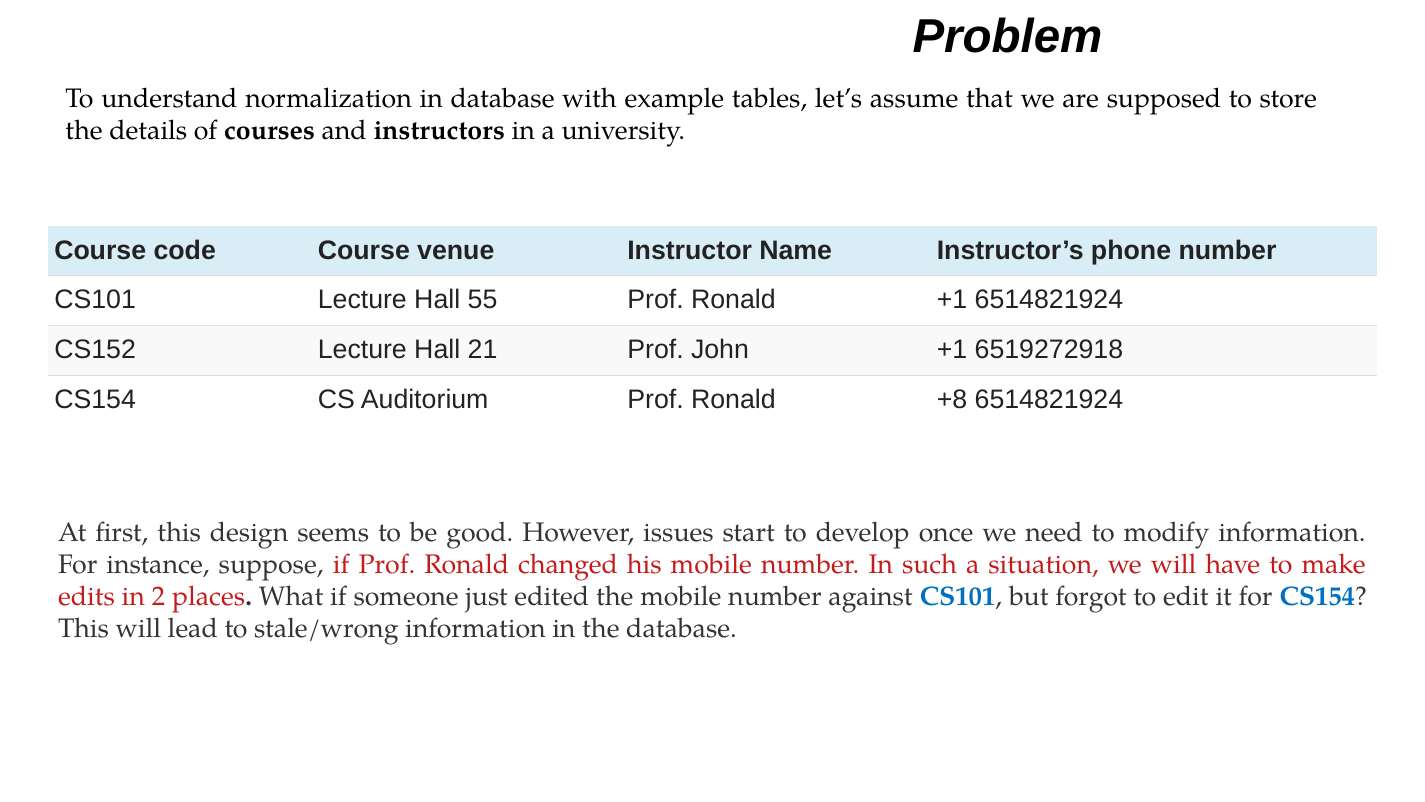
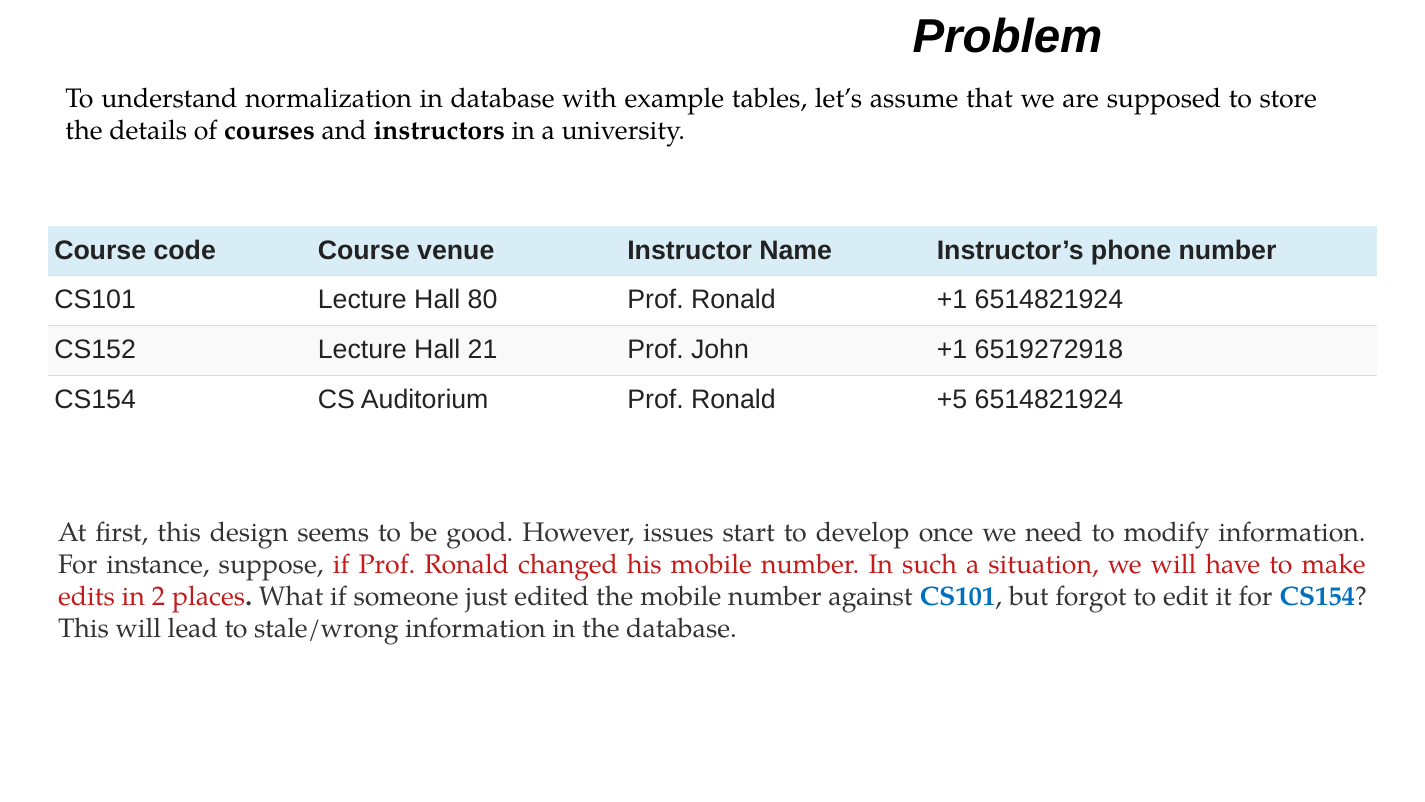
55: 55 -> 80 (483, 300)
+8: +8 -> +5 (952, 399)
